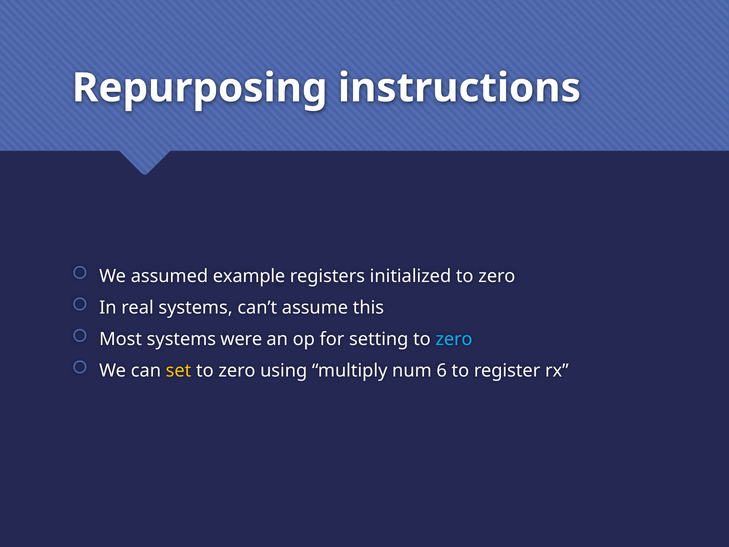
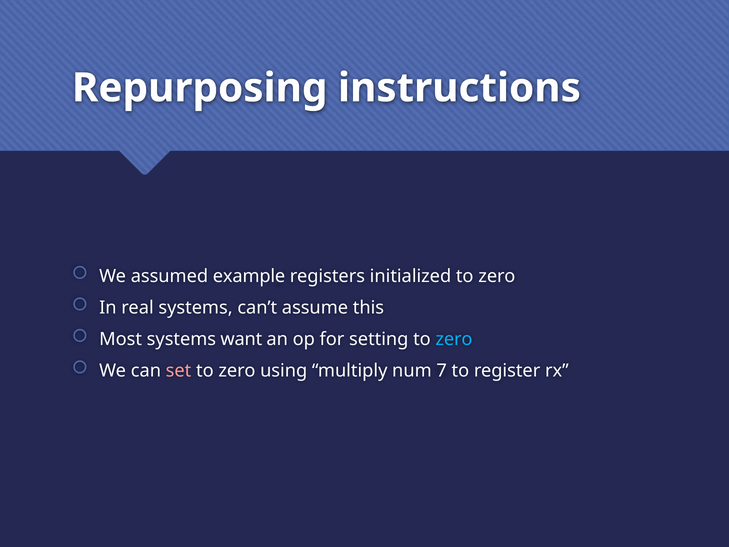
were: were -> want (241, 339)
set colour: yellow -> pink (178, 371)
6: 6 -> 7 (442, 371)
